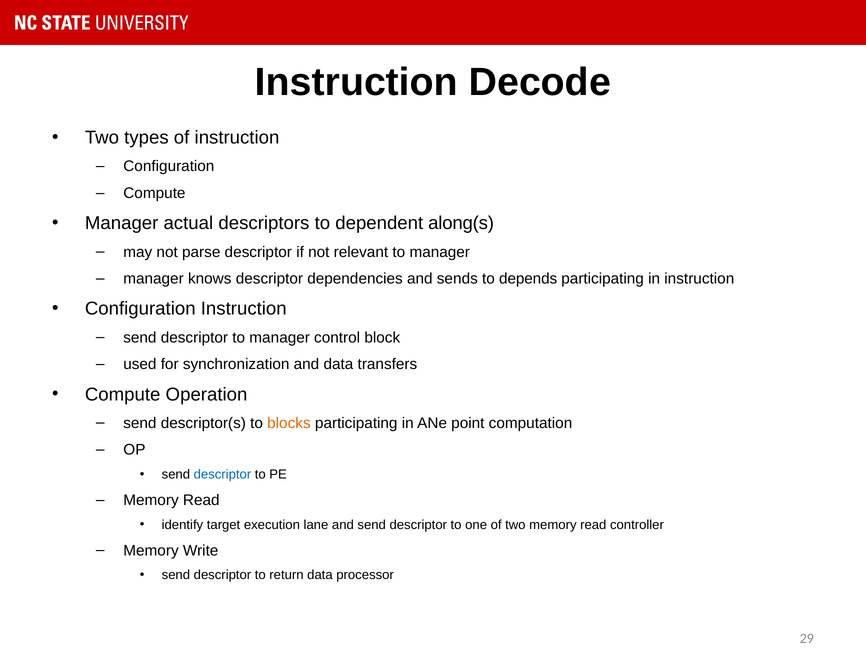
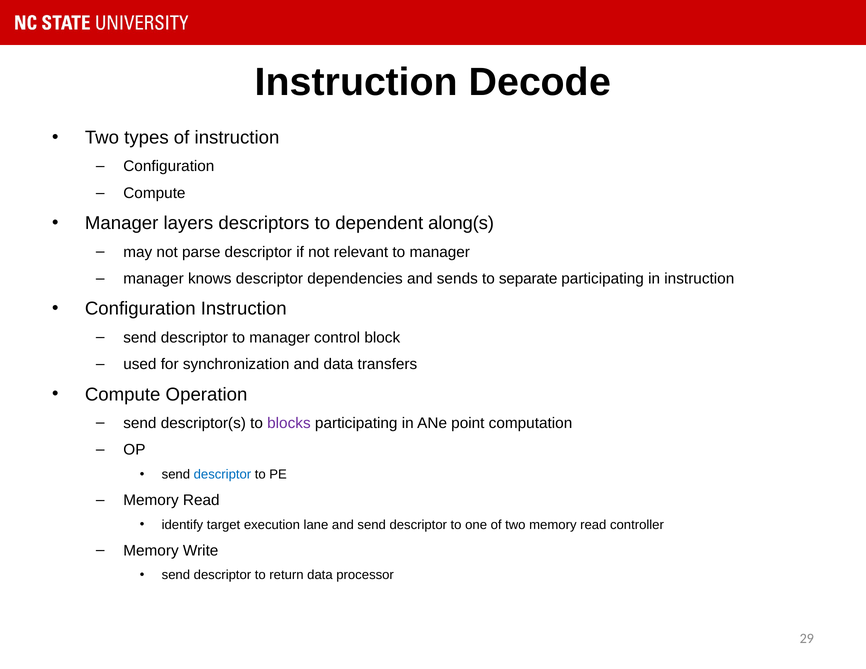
actual: actual -> layers (188, 223)
depends: depends -> separate (528, 279)
blocks colour: orange -> purple (289, 423)
